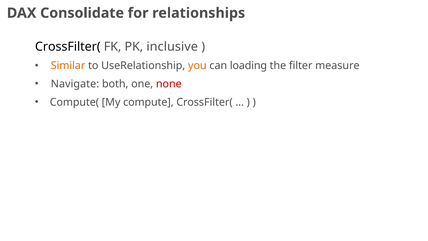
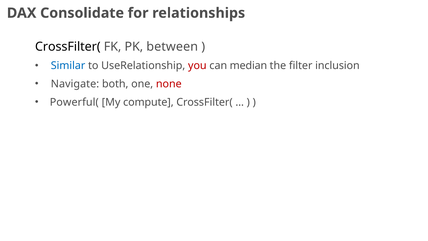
inclusive: inclusive -> between (172, 47)
Similar colour: orange -> blue (68, 66)
you colour: orange -> red (197, 66)
loading: loading -> median (248, 66)
measure: measure -> inclusion (337, 66)
Compute(: Compute( -> Powerful( (74, 102)
